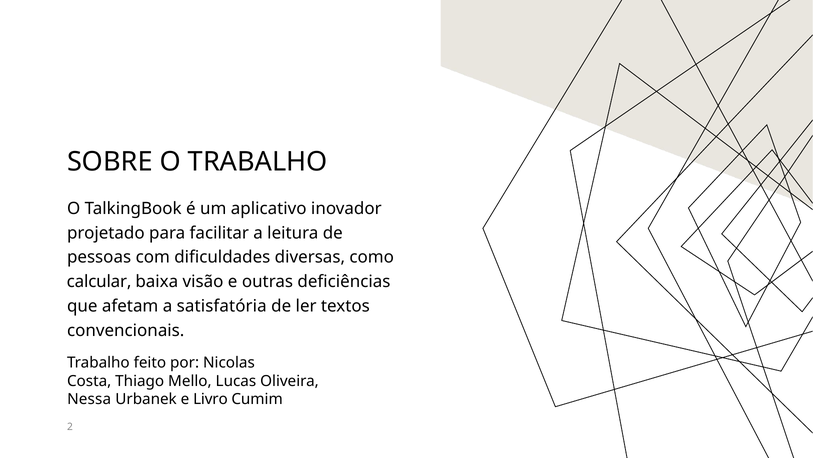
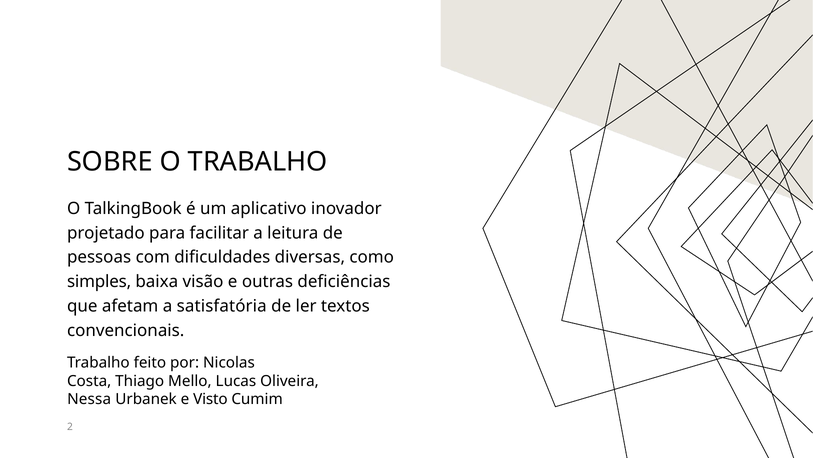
calcular: calcular -> simples (99, 281)
Livro: Livro -> Visto (210, 399)
